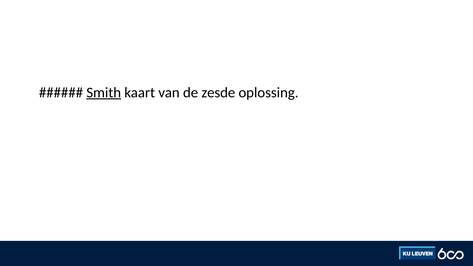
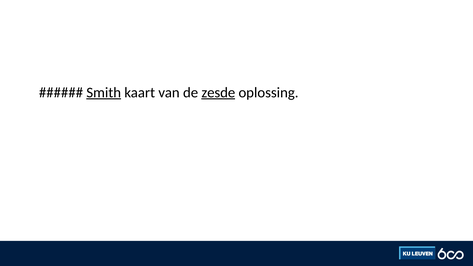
zesde underline: none -> present (218, 93)
